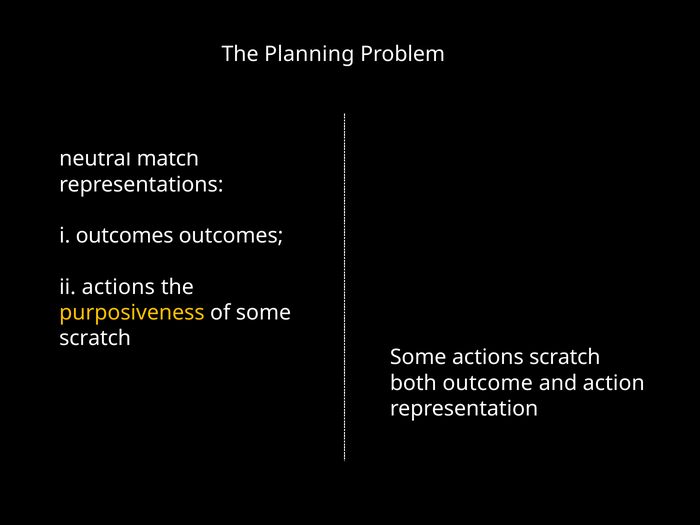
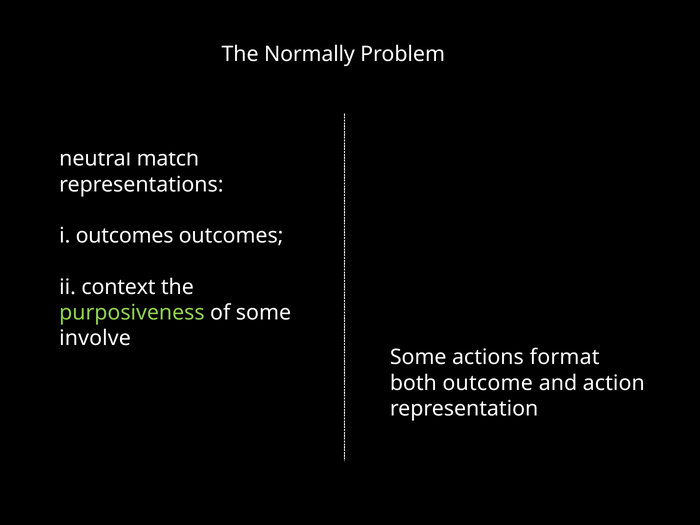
Planning: Planning -> Normally (309, 54)
ii actions: actions -> context (119, 287)
purposiveness colour: yellow -> light green (132, 313)
scratch: scratch -> involve (95, 338)
actions scratch: scratch -> format (565, 357)
